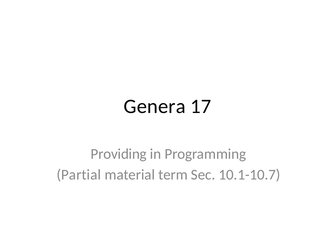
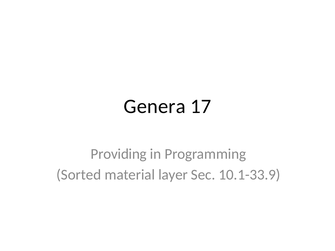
Partial: Partial -> Sorted (79, 175)
term: term -> layer (173, 175)
10.1-10.7: 10.1-10.7 -> 10.1-33.9 (250, 175)
